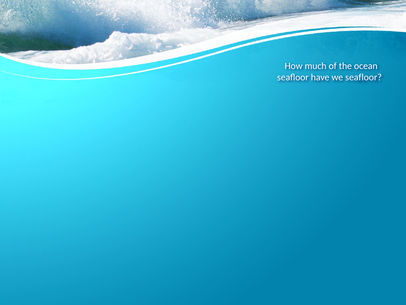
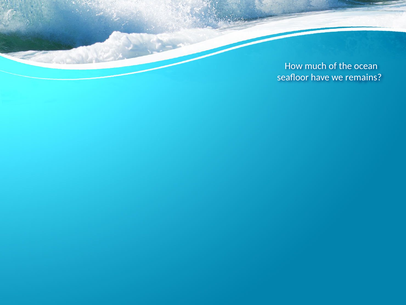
we seafloor: seafloor -> remains (364, 77)
